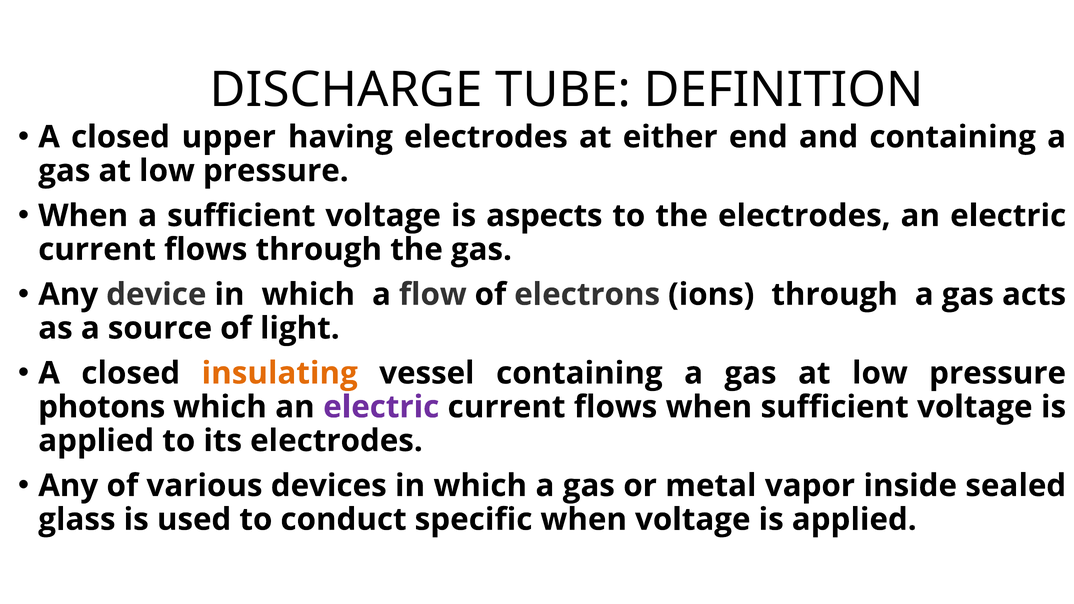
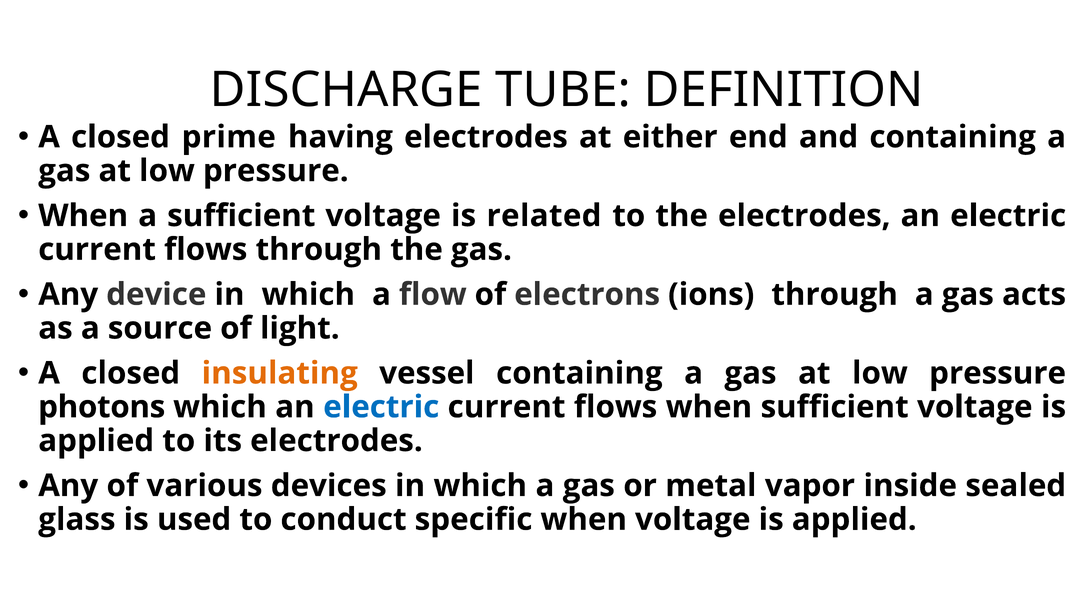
upper: upper -> prime (229, 137)
aspects: aspects -> related (544, 216)
electric colour: purple -> blue (381, 407)
